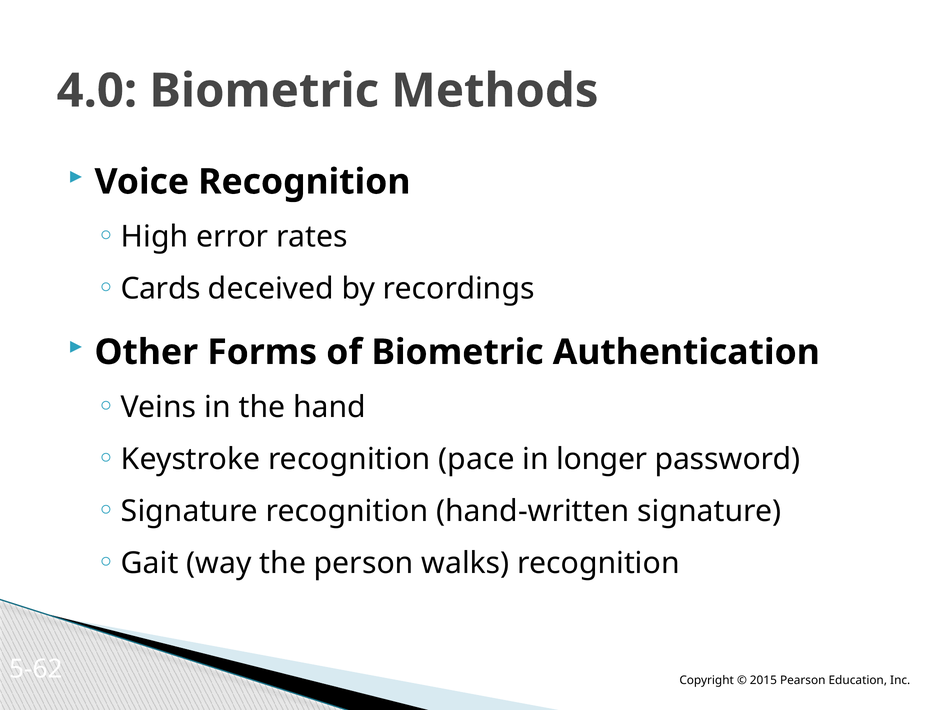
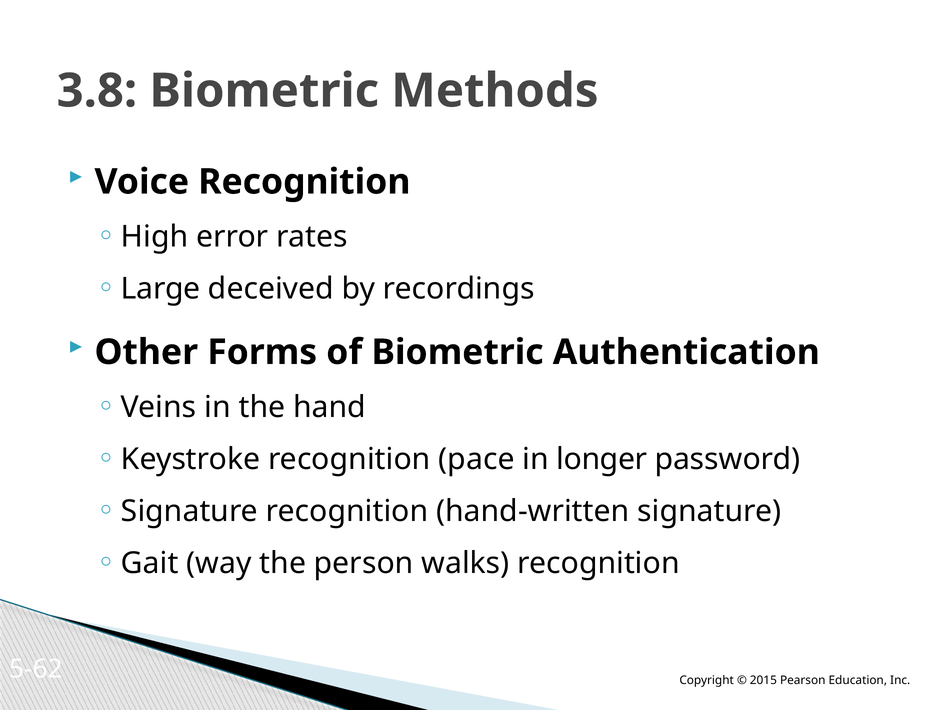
4.0: 4.0 -> 3.8 (97, 91)
Cards: Cards -> Large (161, 289)
